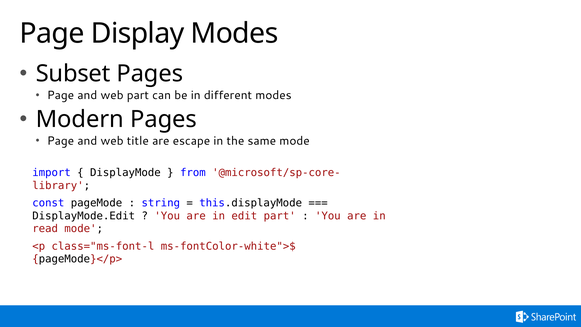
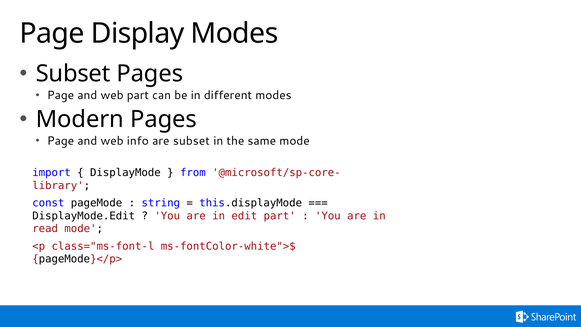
title: title -> info (138, 141)
are escape: escape -> subset (191, 141)
